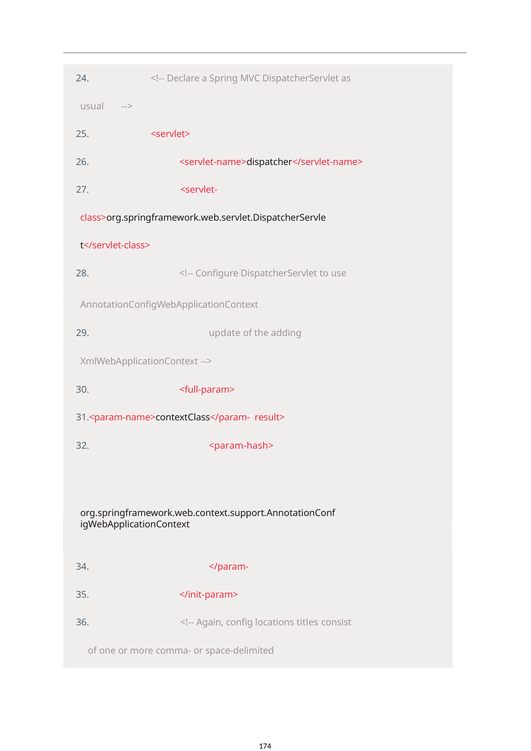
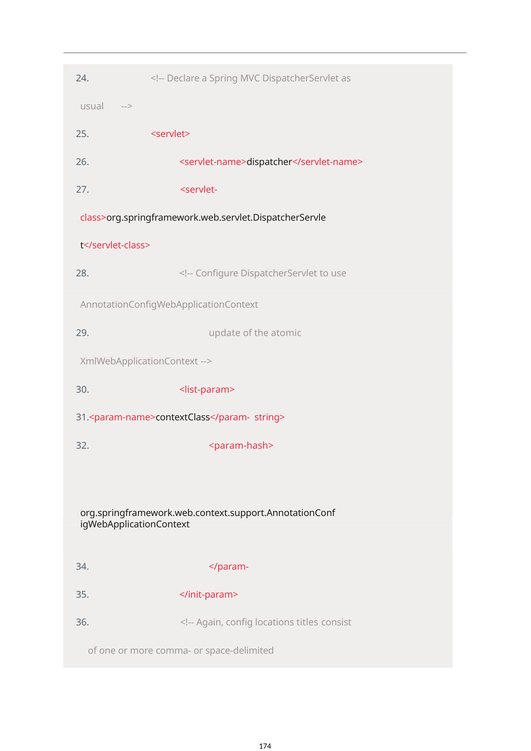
adding: adding -> atomic (286, 333)
<full-param>: <full-param> -> <list-param> (207, 390)
result>: result> -> string> (270, 418)
